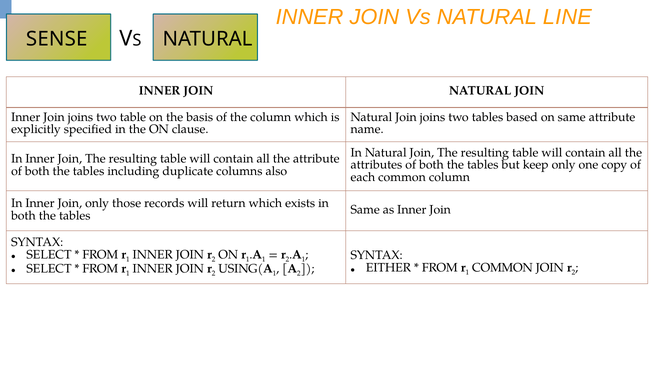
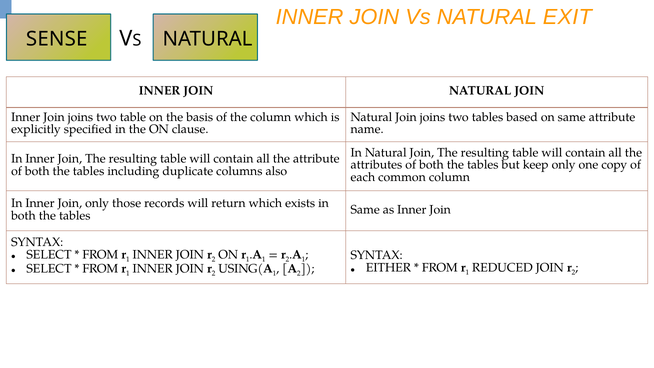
LINE: LINE -> EXIT (567, 17)
COMMON: COMMON -> REDUCED (502, 268)
